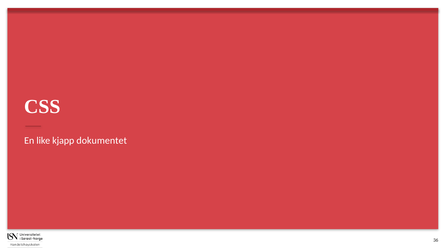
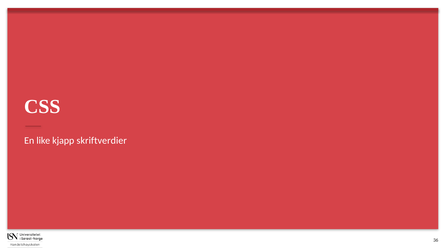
dokumentet: dokumentet -> skriftverdier (102, 140)
